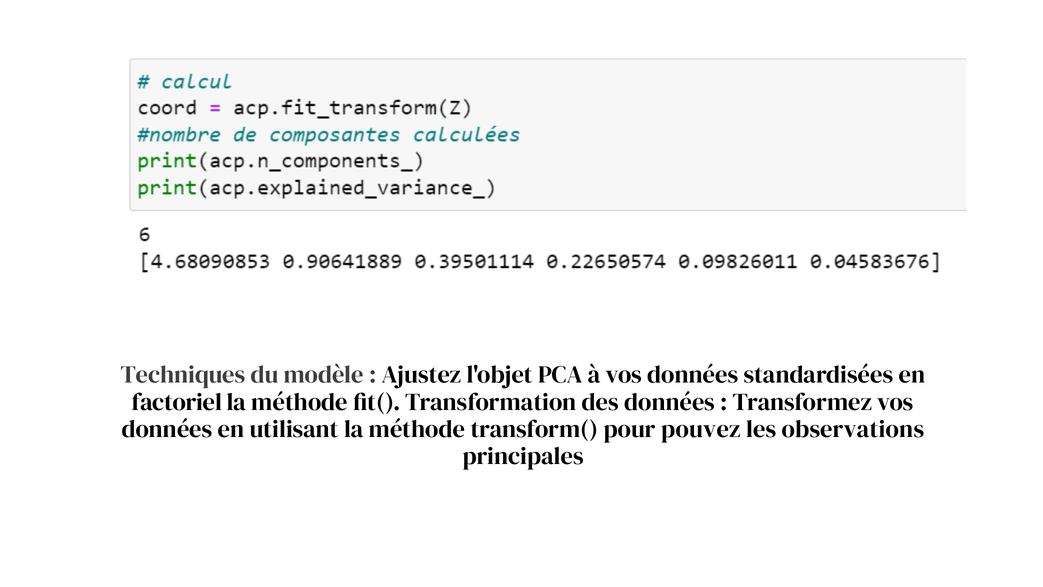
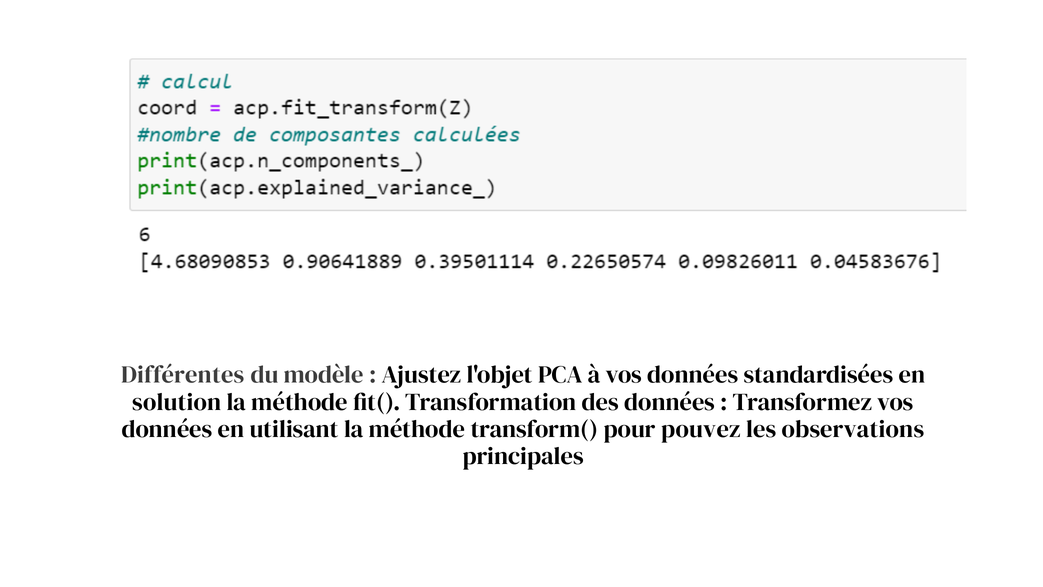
Techniques: Techniques -> Différentes (183, 375)
factoriel: factoriel -> solution (177, 402)
